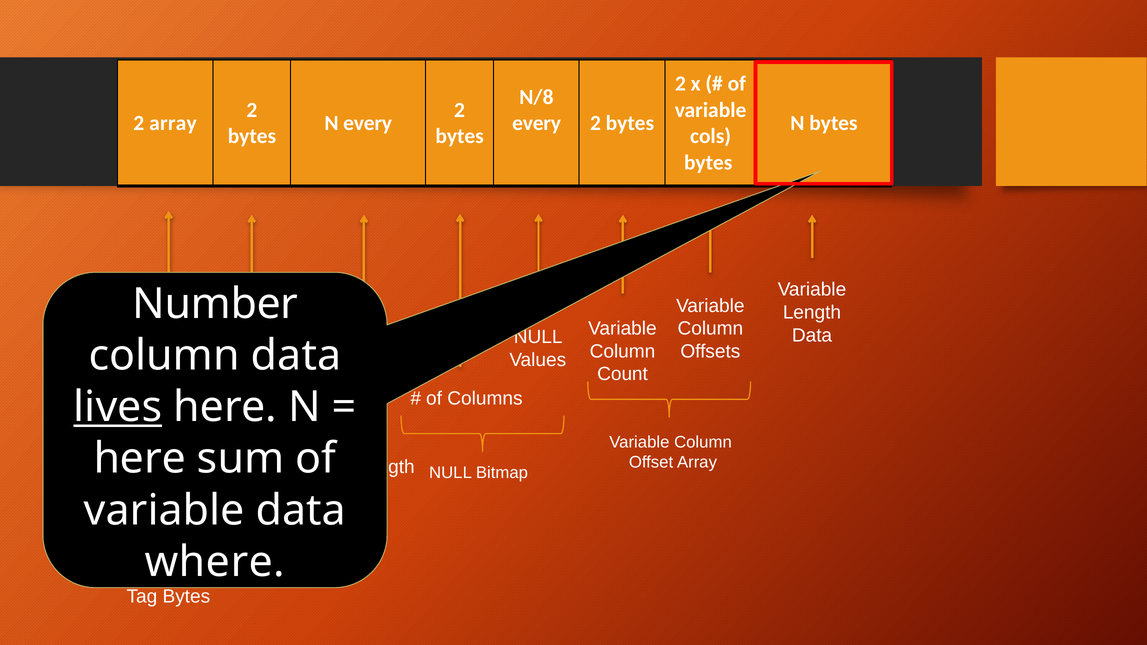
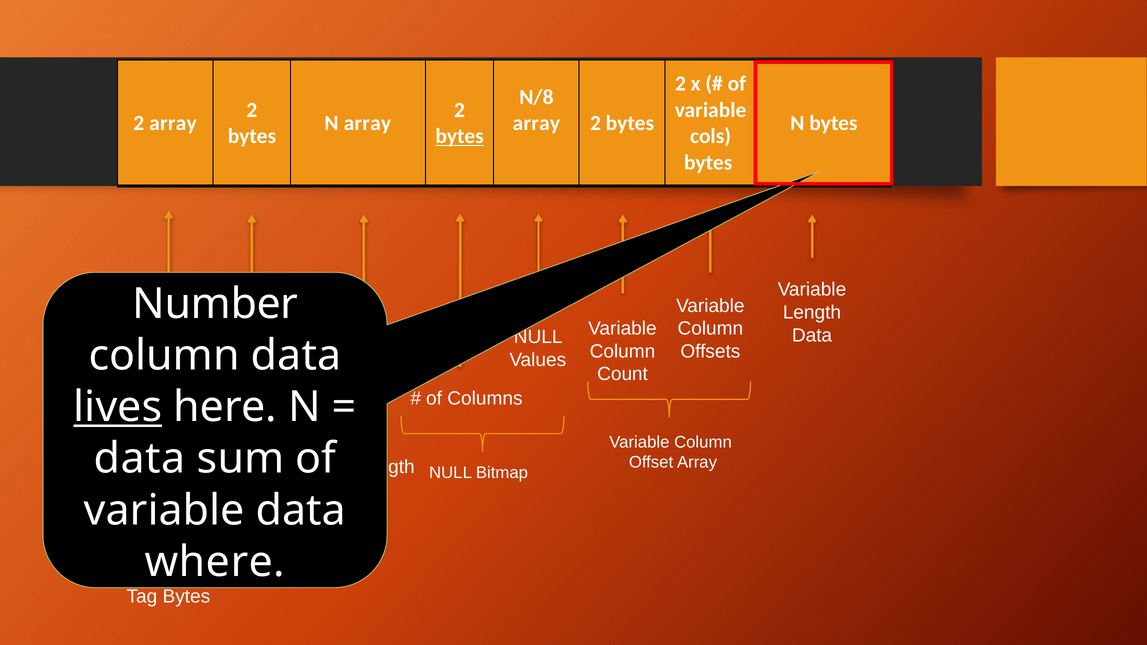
N every: every -> array (367, 123)
every: every -> array (536, 123)
bytes underline: none -> present (460, 136)
here: here -> data (139, 459)
